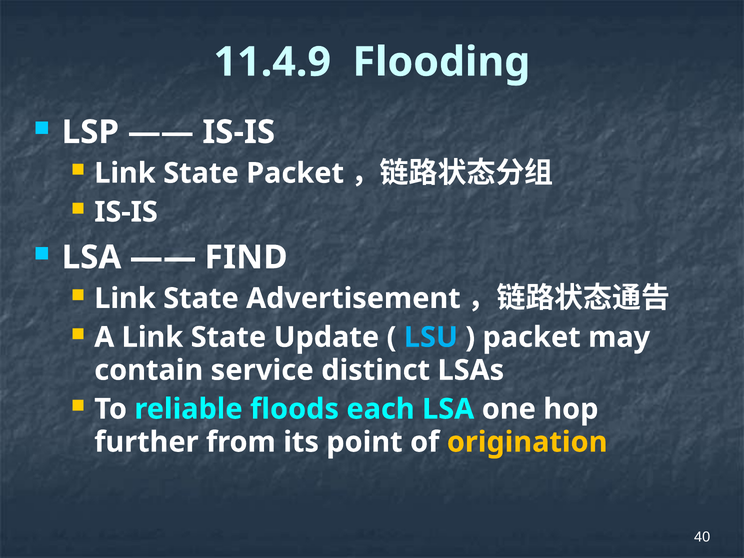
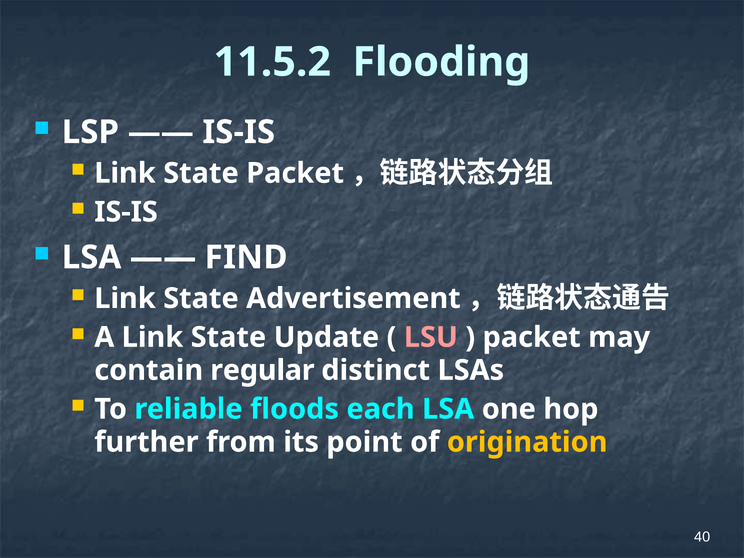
11.4.9: 11.4.9 -> 11.5.2 (272, 62)
LSU colour: light blue -> pink (431, 337)
service: service -> regular (262, 370)
